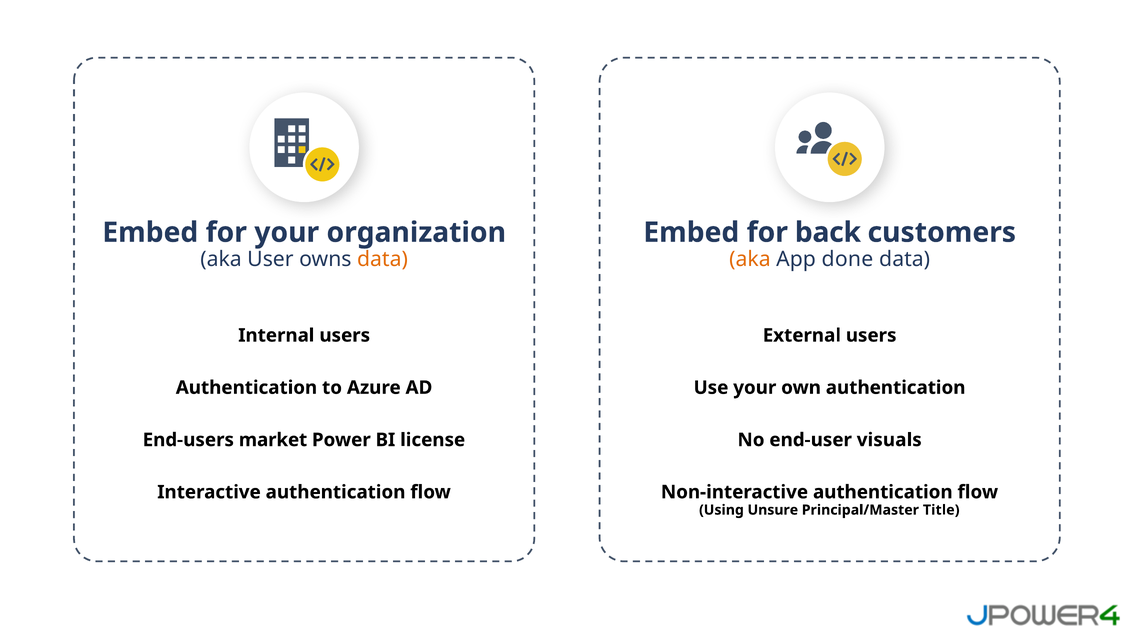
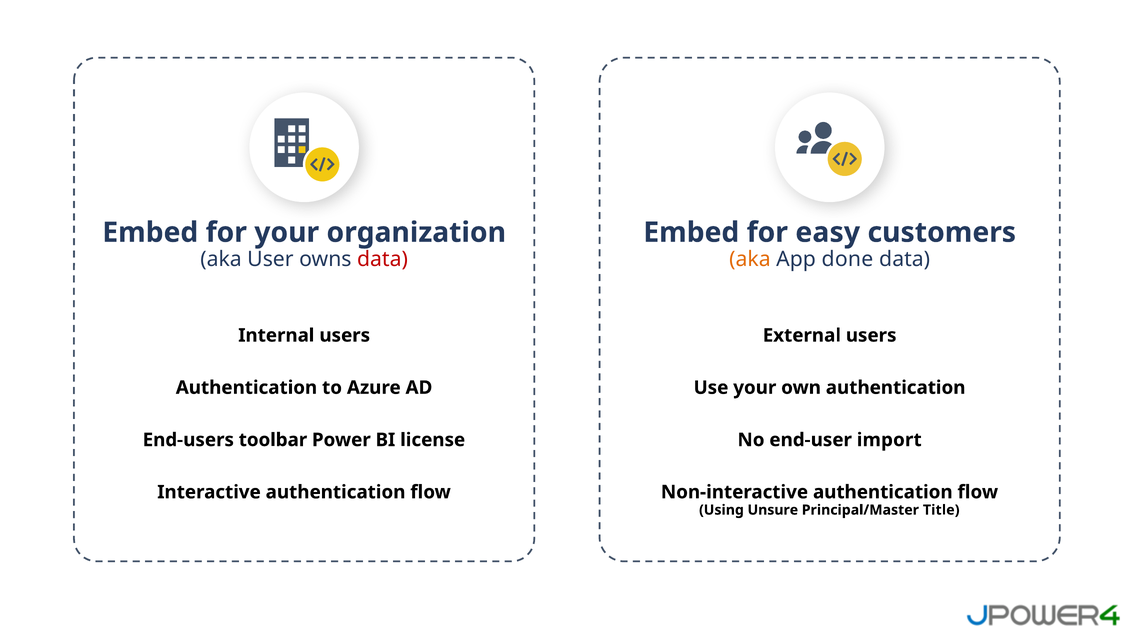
back: back -> easy (828, 232)
data colour: orange -> red (382, 259)
market: market -> toolbar (273, 440)
visuals: visuals -> import (889, 440)
